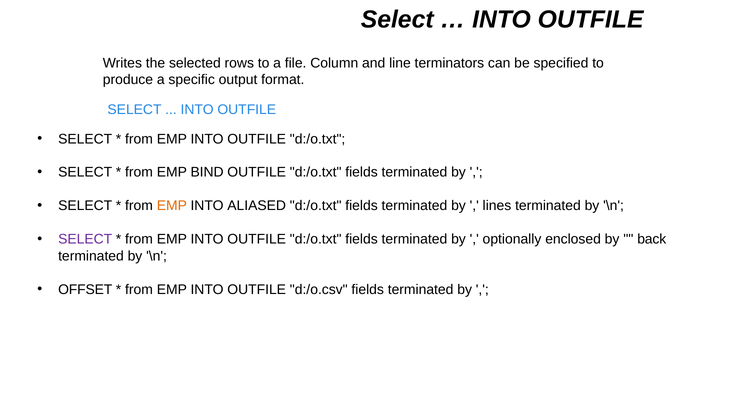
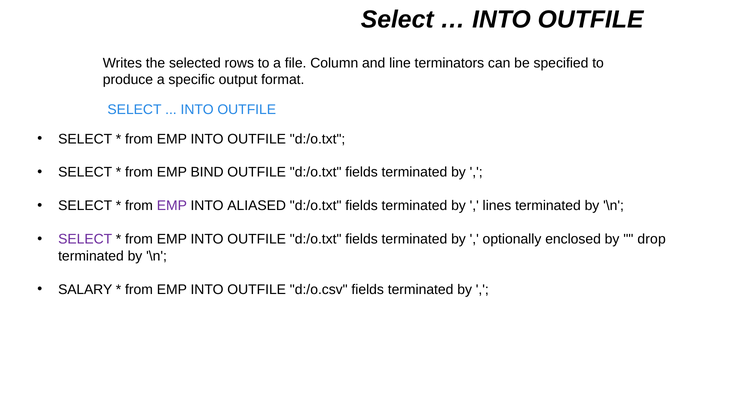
EMP colour: orange -> purple (172, 206)
back: back -> drop (652, 239)
OFFSET: OFFSET -> SALARY (85, 289)
